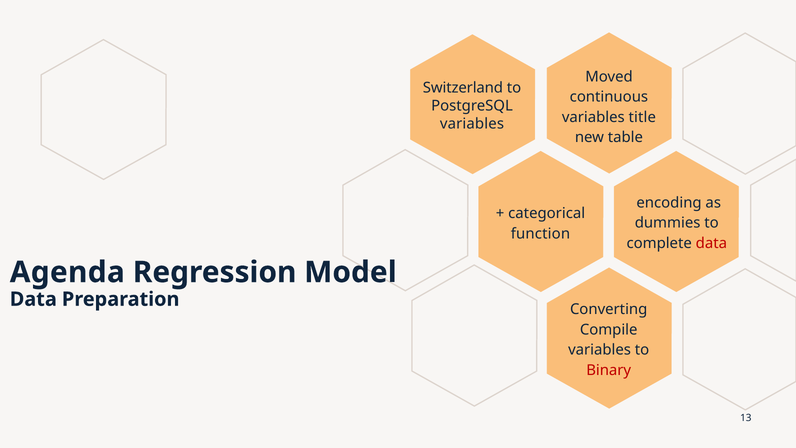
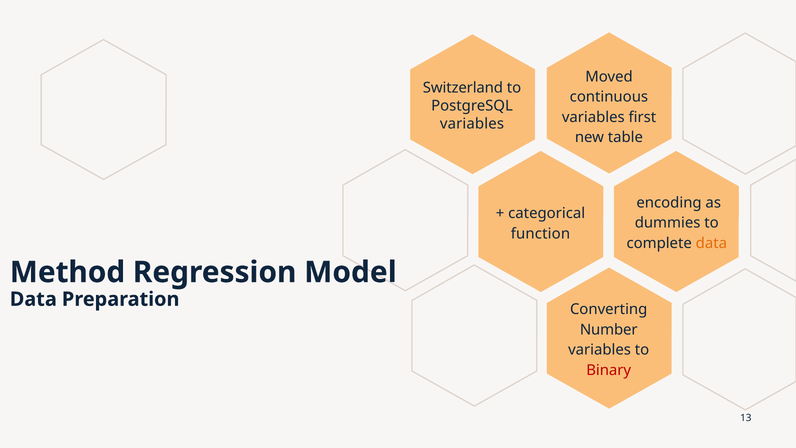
title: title -> first (642, 117)
data colour: red -> orange (711, 243)
Agenda: Agenda -> Method (67, 272)
Compile: Compile -> Number (609, 330)
